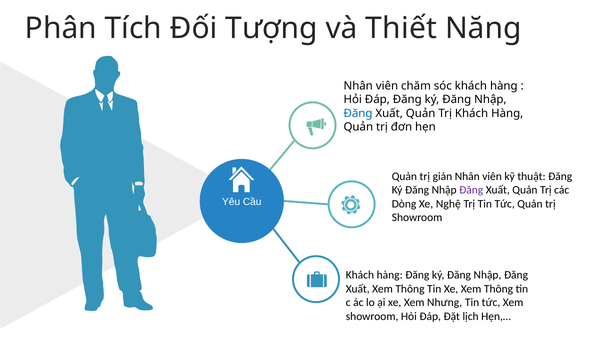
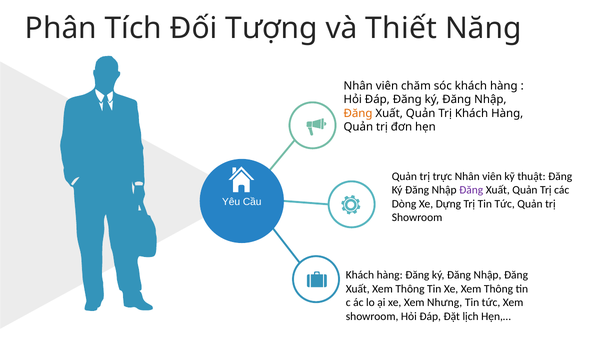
Đăng colour: blue -> orange (358, 113)
giản: giản -> trực (442, 177)
Nghệ: Nghệ -> Dựng (448, 204)
